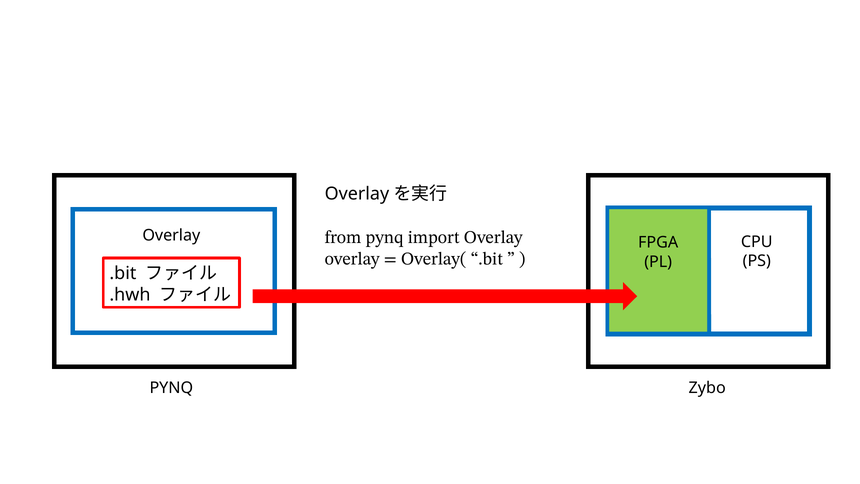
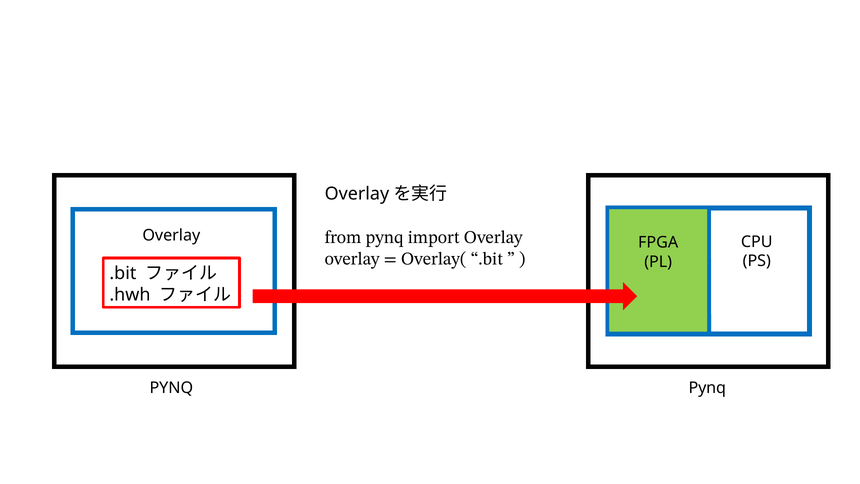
PYNQ Zybo: Zybo -> Pynq (707, 388)
